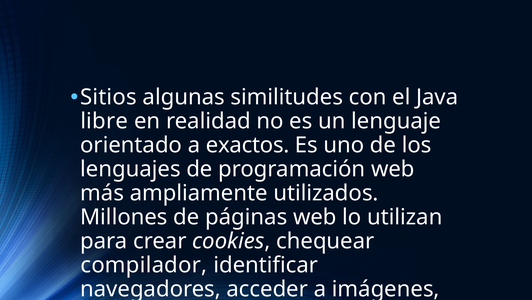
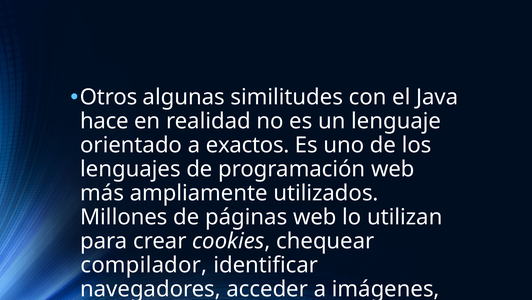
Sitios: Sitios -> Otros (109, 97)
libre: libre -> hace (104, 121)
